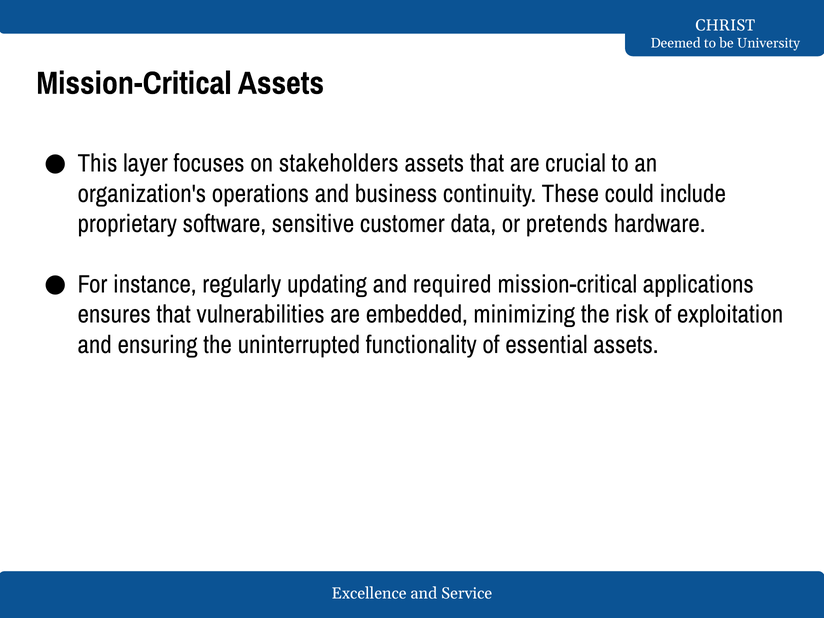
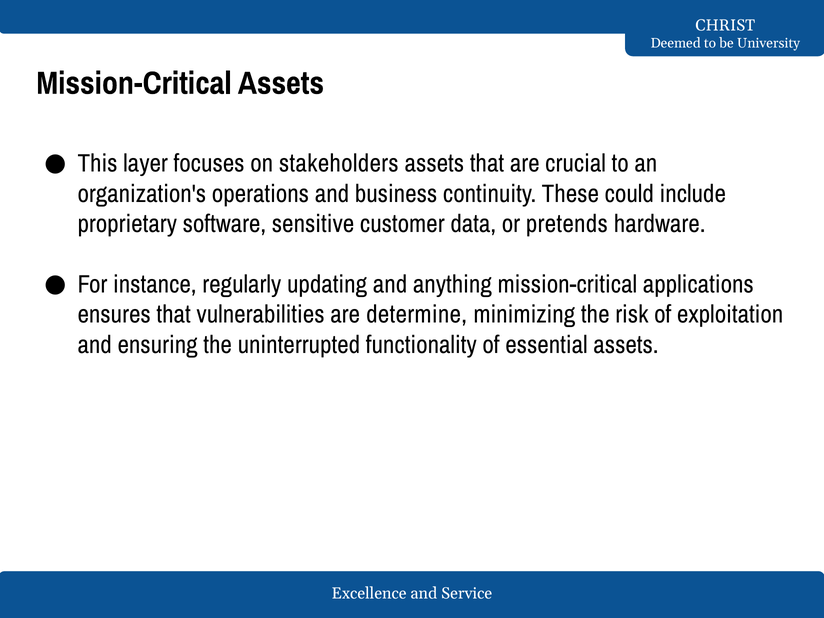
required: required -> anything (452, 284)
embedded: embedded -> determine (417, 315)
